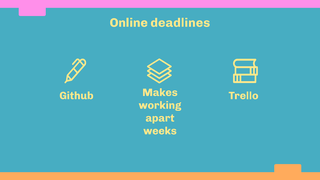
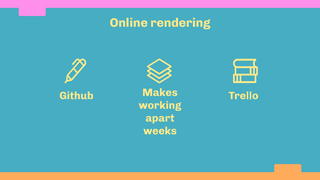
deadlines: deadlines -> rendering (180, 23)
